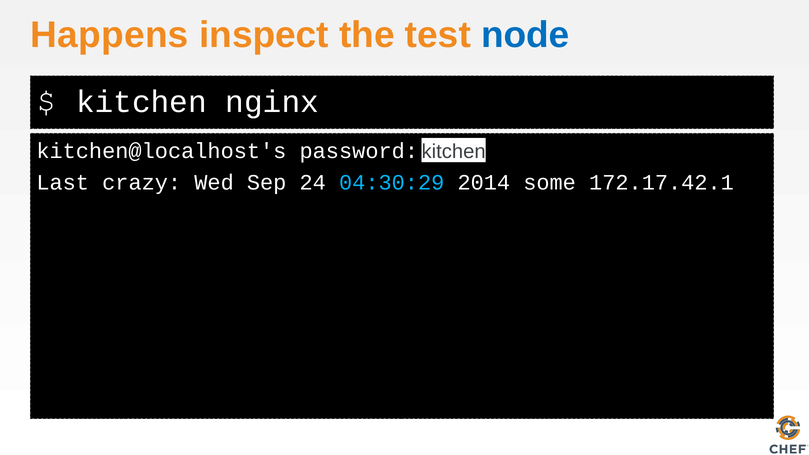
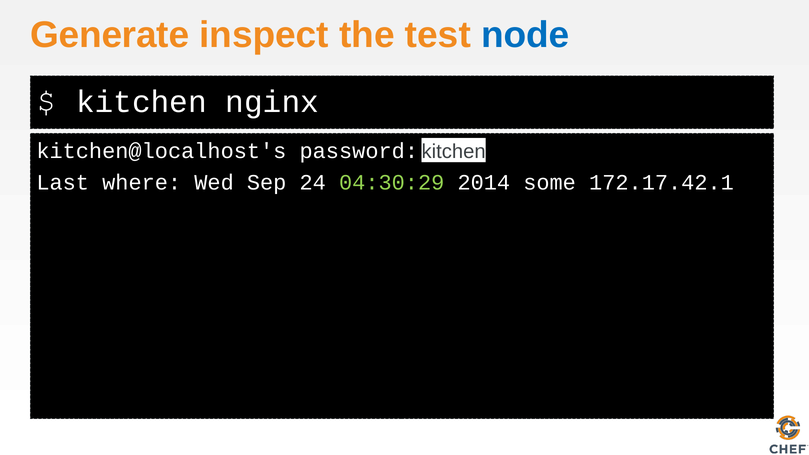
Happens: Happens -> Generate (110, 35)
crazy: crazy -> where (142, 183)
04:30:29 colour: light blue -> light green (392, 183)
